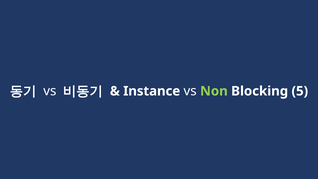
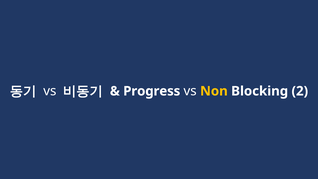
Instance: Instance -> Progress (152, 91)
Non colour: light green -> yellow (214, 91)
5: 5 -> 2 (300, 91)
